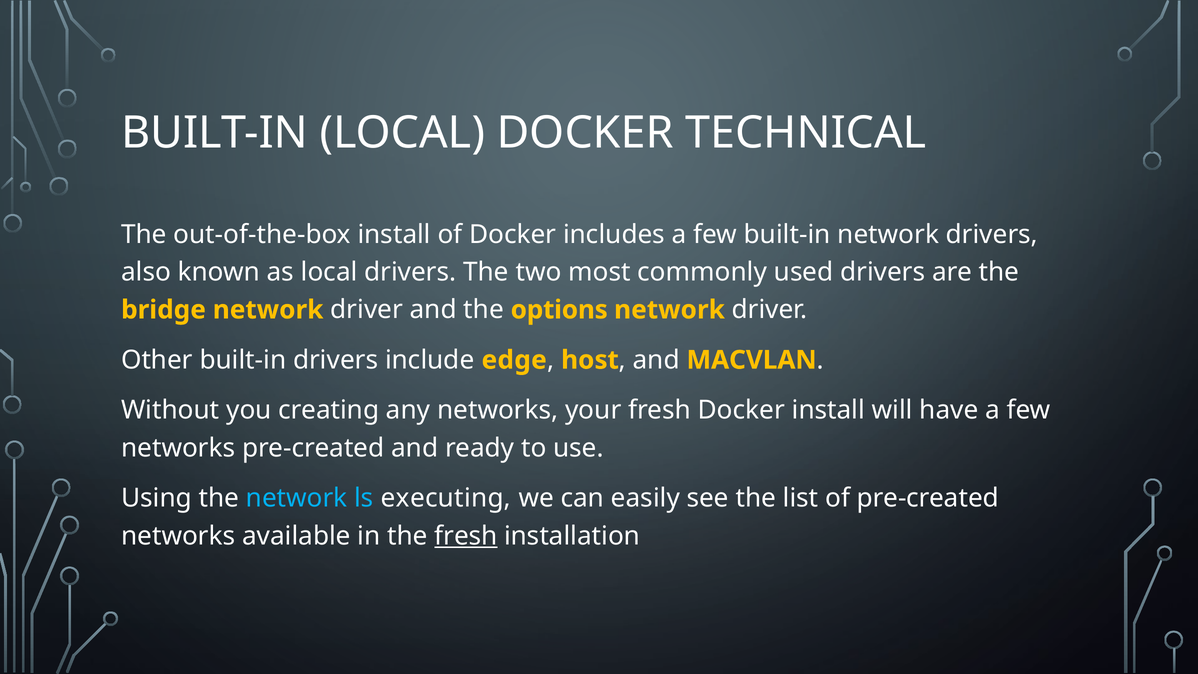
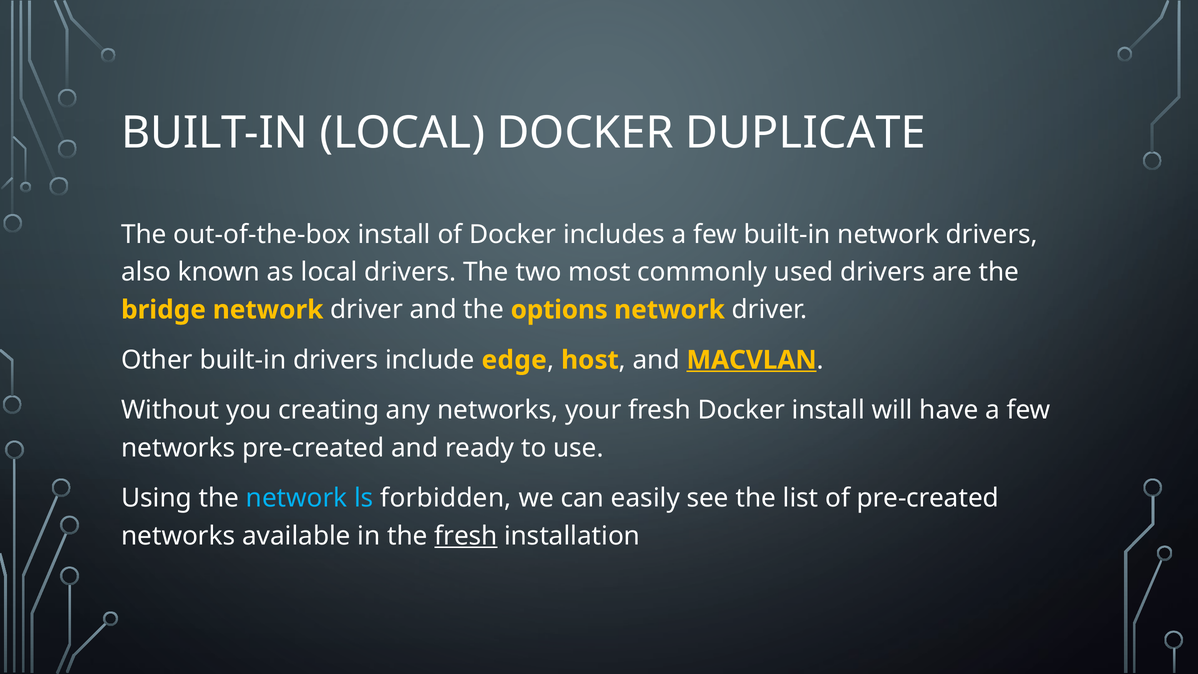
TECHNICAL: TECHNICAL -> DUPLICATE (806, 133)
MACVLAN underline: none -> present (752, 360)
executing: executing -> forbidden (446, 498)
